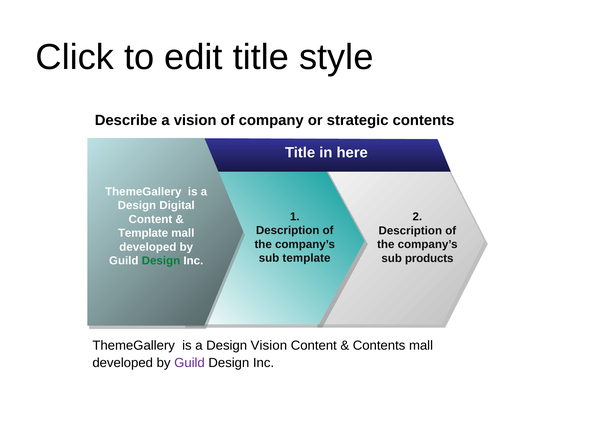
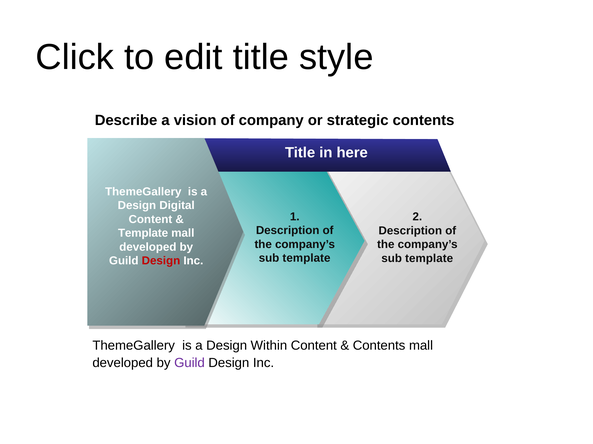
products: products -> template (429, 259)
Design colour: green -> red (161, 261)
Design Vision: Vision -> Within (269, 346)
